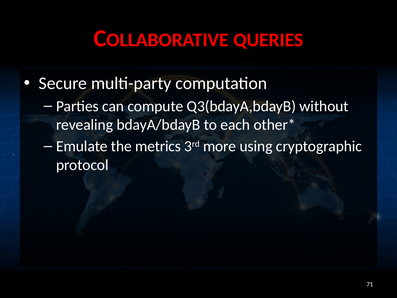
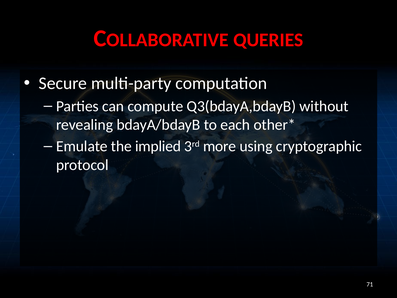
metrics: metrics -> implied (158, 146)
